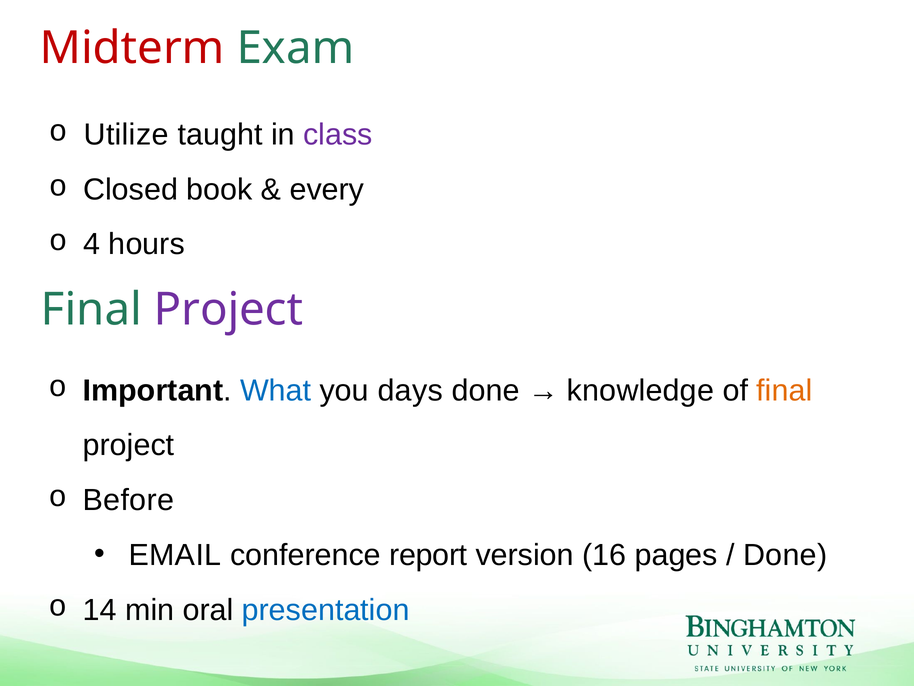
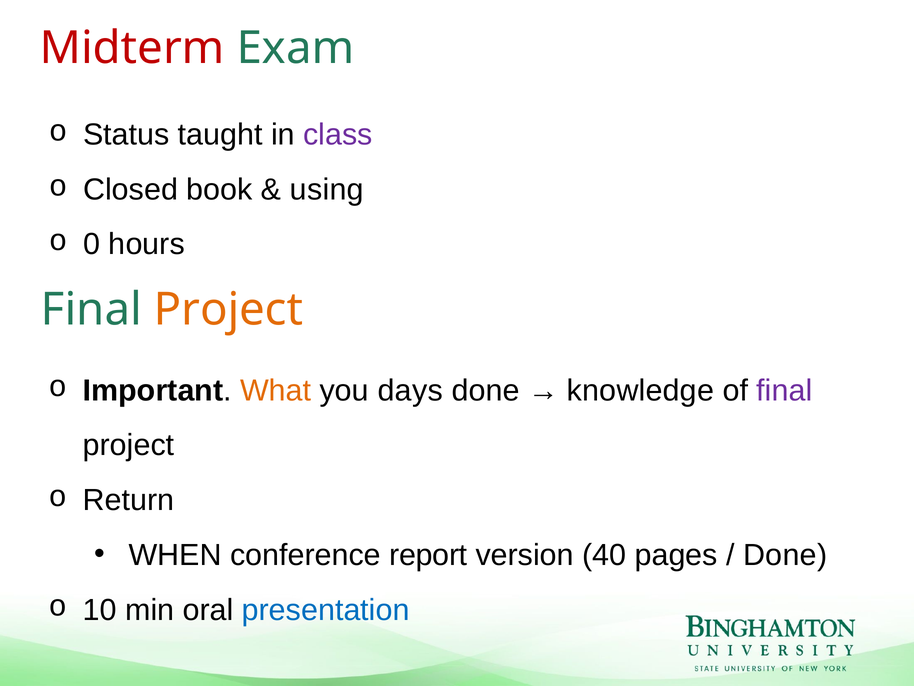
Utilize: Utilize -> Status (126, 135)
every: every -> using (327, 189)
4: 4 -> 0 (92, 244)
Project colour: purple -> orange (229, 309)
What colour: blue -> orange (276, 390)
final colour: orange -> purple (784, 390)
Before: Before -> Return (129, 500)
EMAIL: EMAIL -> WHEN (175, 555)
16: 16 -> 40 (604, 555)
14: 14 -> 10 (100, 610)
